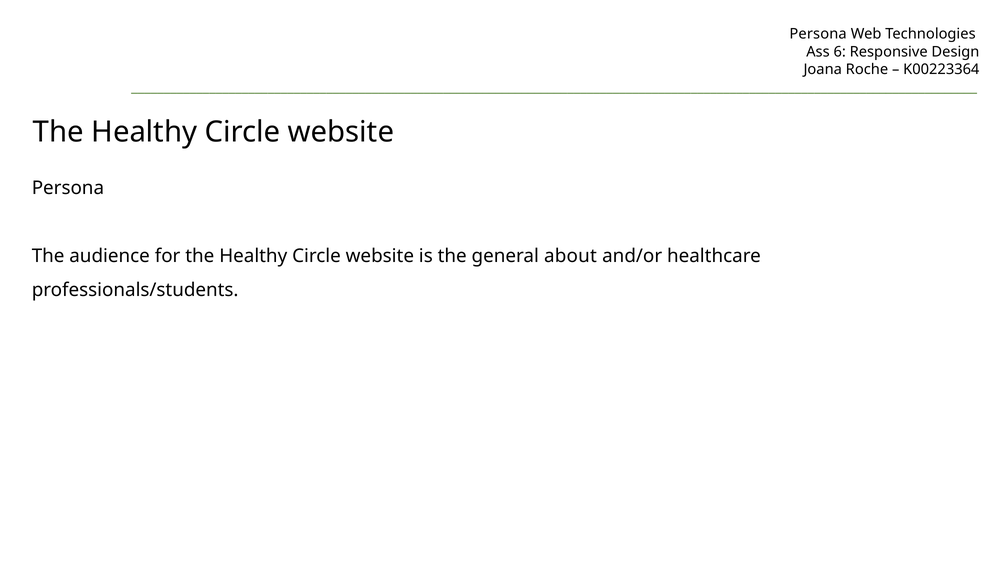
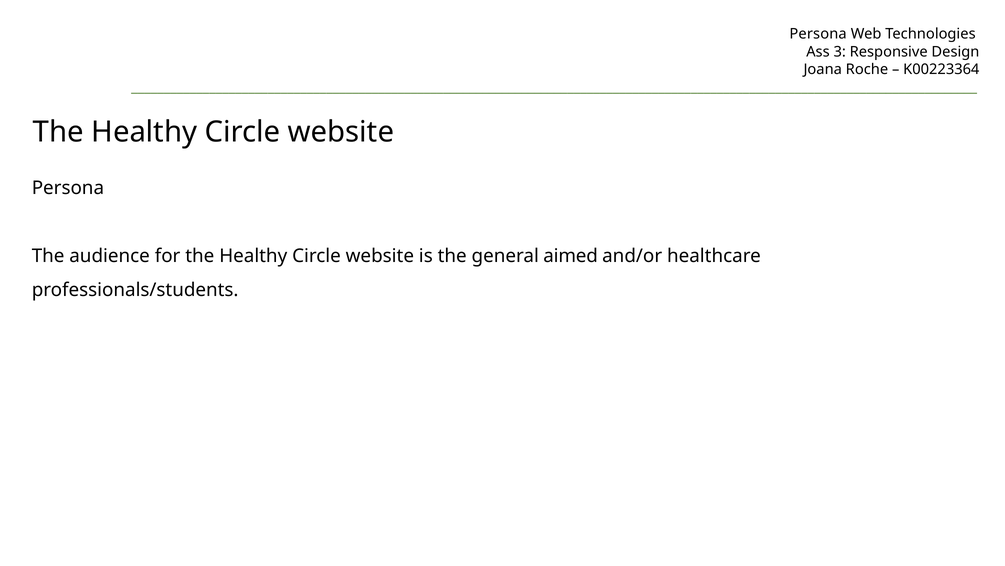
6: 6 -> 3 (840, 52)
about: about -> aimed (571, 256)
